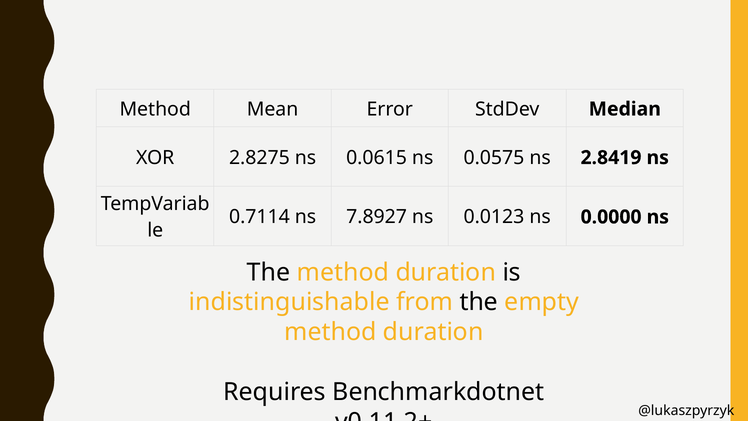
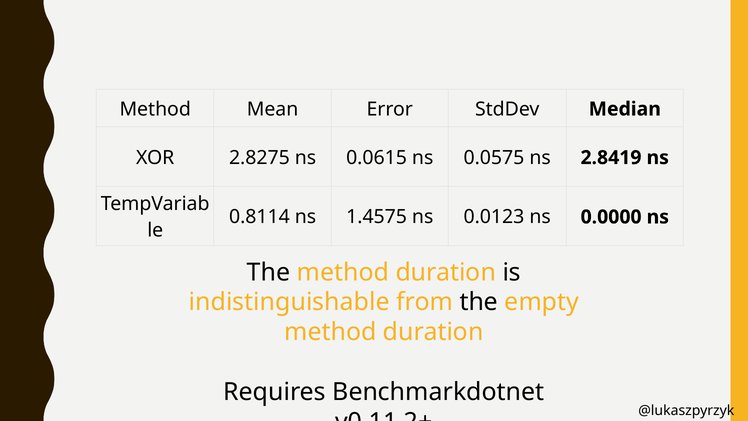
0.7114: 0.7114 -> 0.8114 (259, 217)
7.8927: 7.8927 -> 1.4575 (377, 217)
